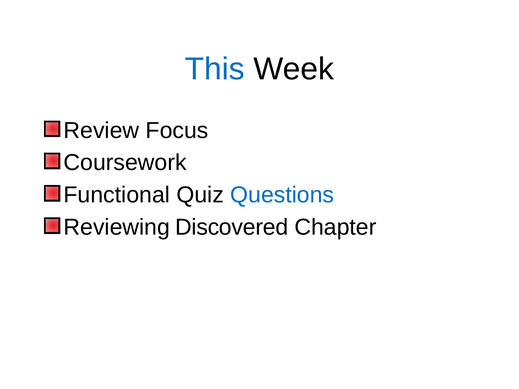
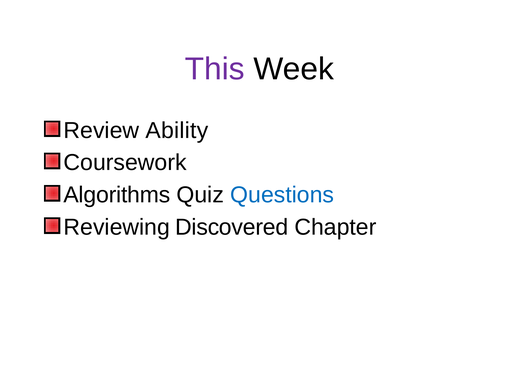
This colour: blue -> purple (215, 69)
Focus: Focus -> Ability (177, 130)
Functional: Functional -> Algorithms (117, 195)
